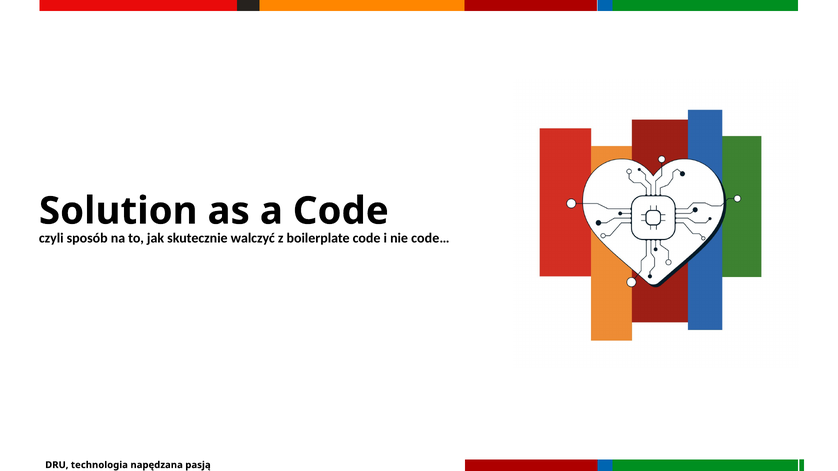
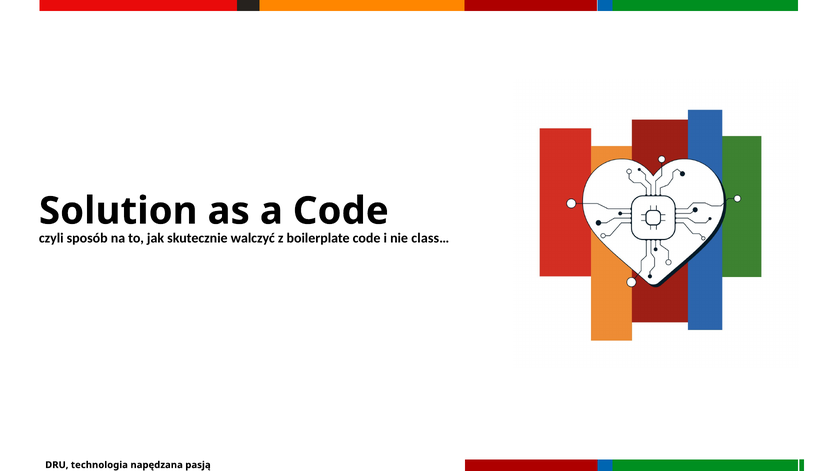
code…: code… -> class… (430, 239)
